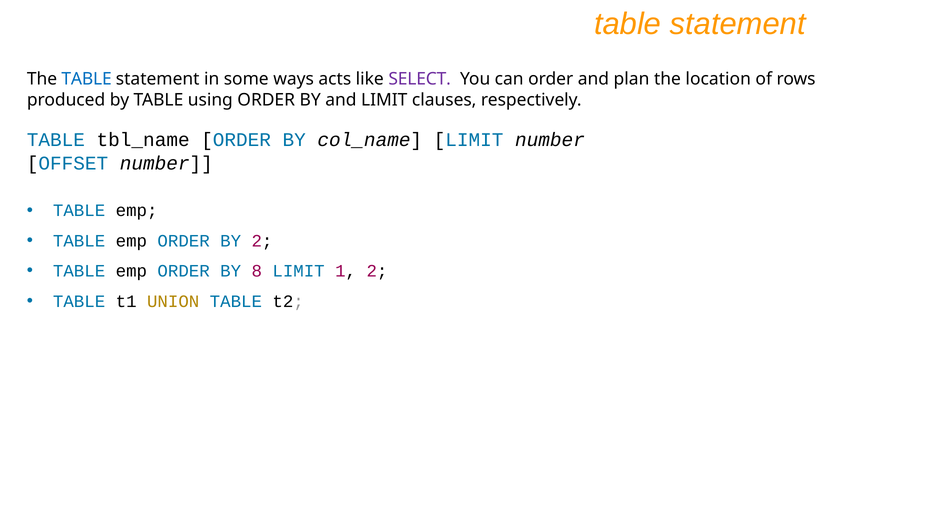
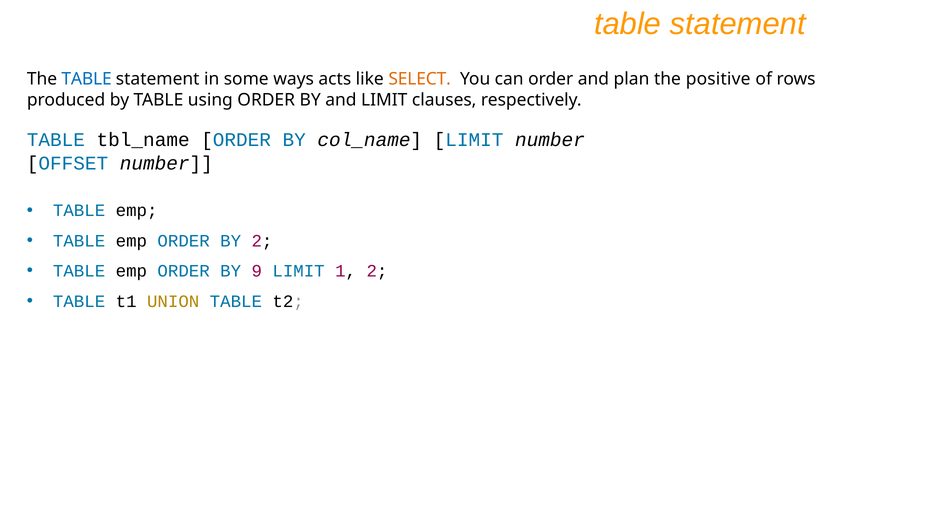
SELECT colour: purple -> orange (420, 79)
location: location -> positive (718, 79)
8: 8 -> 9 (257, 271)
